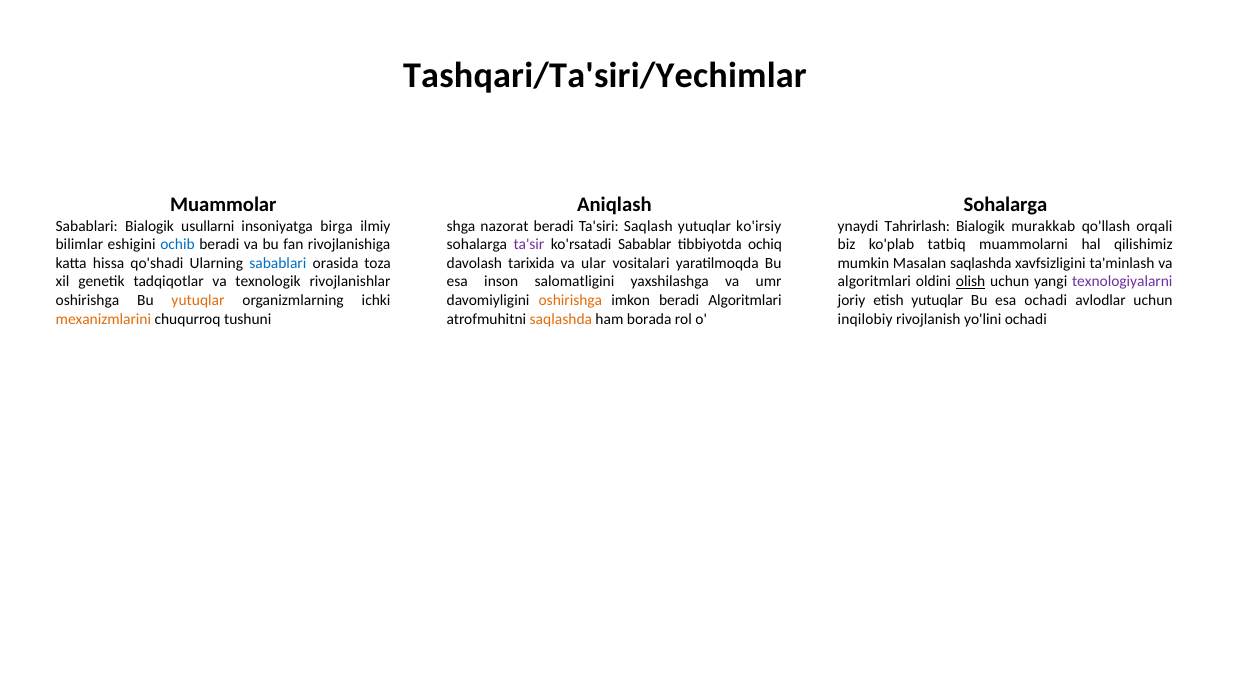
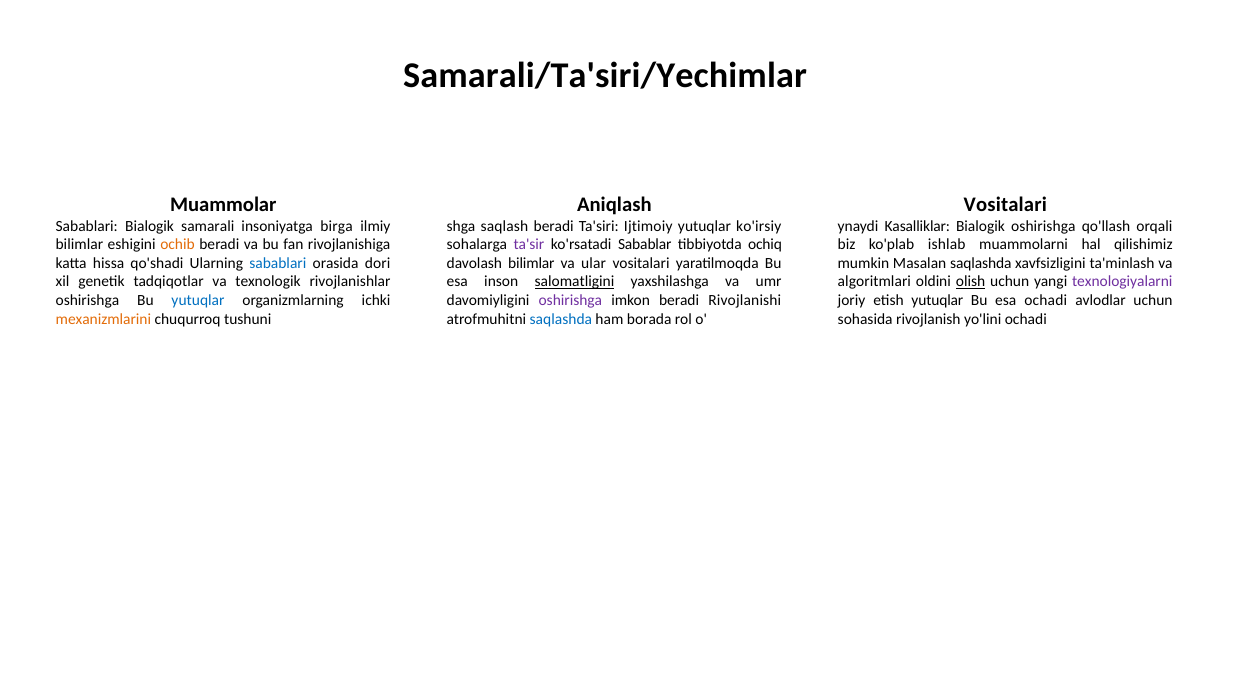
Tashqari/Ta'siri/Yechimlar: Tashqari/Ta'siri/Yechimlar -> Samarali/Ta'siri/Yechimlar (605, 75)
Sohalarga: Sohalarga -> Vositalari (1005, 205)
usullarni: usullarni -> samarali (208, 226)
nazorat: nazorat -> saqlash (504, 226)
Saqlash: Saqlash -> Ijtimoiy (648, 226)
Tahrirlash: Tahrirlash -> Kasalliklar (917, 226)
Bialogik murakkab: murakkab -> oshirishga (1043, 226)
ochib colour: blue -> orange (178, 245)
tatbiq: tatbiq -> ishlab (947, 245)
toza: toza -> dori (378, 263)
davolash tarixida: tarixida -> bilimlar (531, 263)
salomatligini underline: none -> present (575, 282)
yutuqlar colour: orange -> blue (198, 300)
oshirishga colour: orange -> purple (570, 300)
beradi Algoritmlari: Algoritmlari -> Rivojlanishi (745, 300)
saqlashda colour: orange -> blue (561, 319)
inqilobiy: inqilobiy -> sohasida (865, 319)
